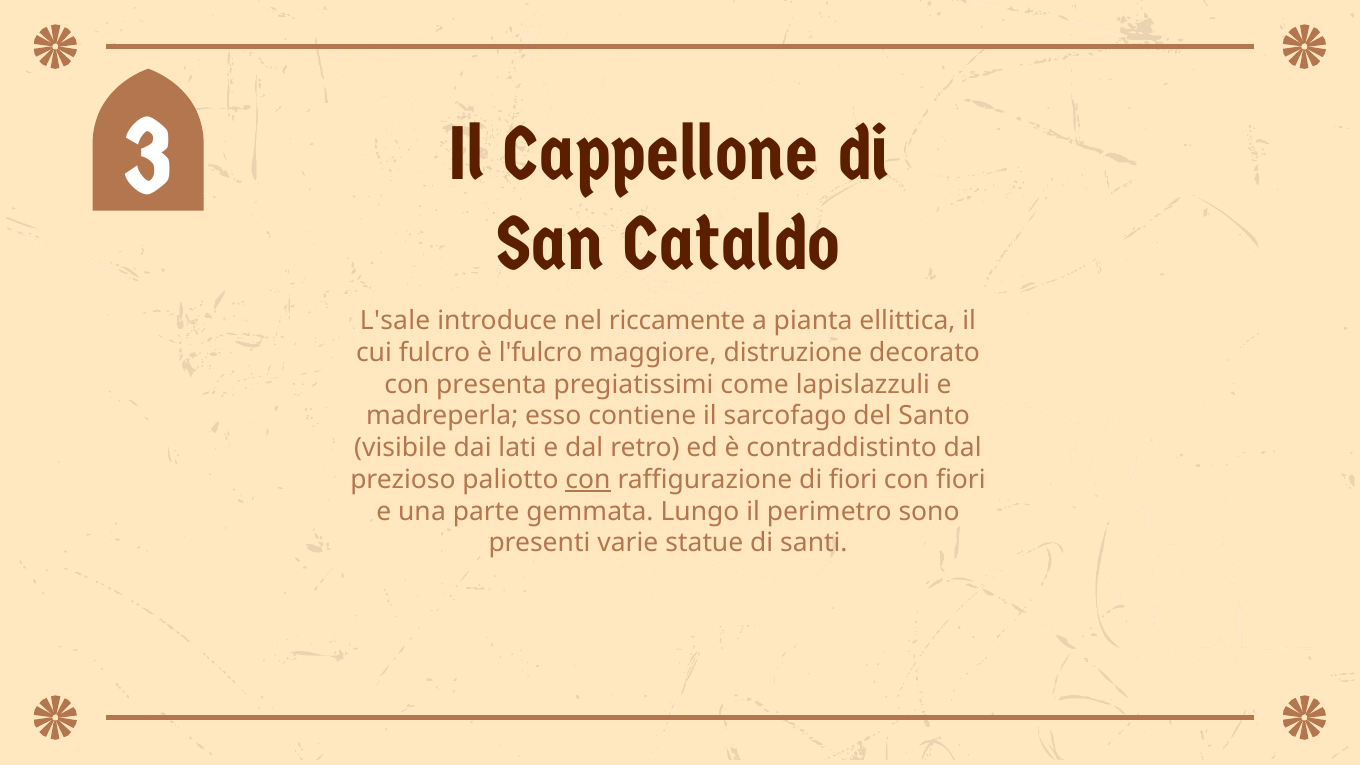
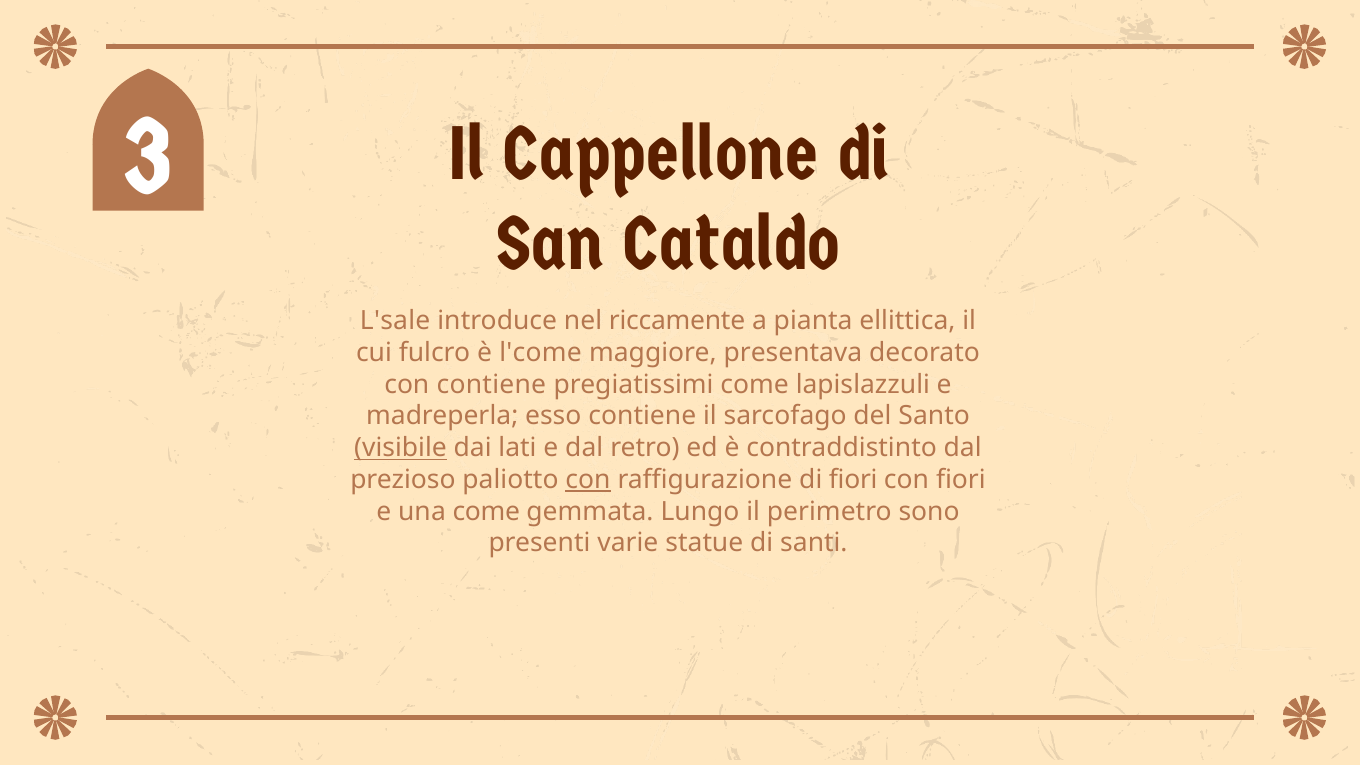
l'fulcro: l'fulcro -> l'come (540, 353)
distruzione: distruzione -> presentava (793, 353)
con presenta: presenta -> contiene (491, 384)
visibile underline: none -> present (400, 448)
una parte: parte -> come (486, 511)
